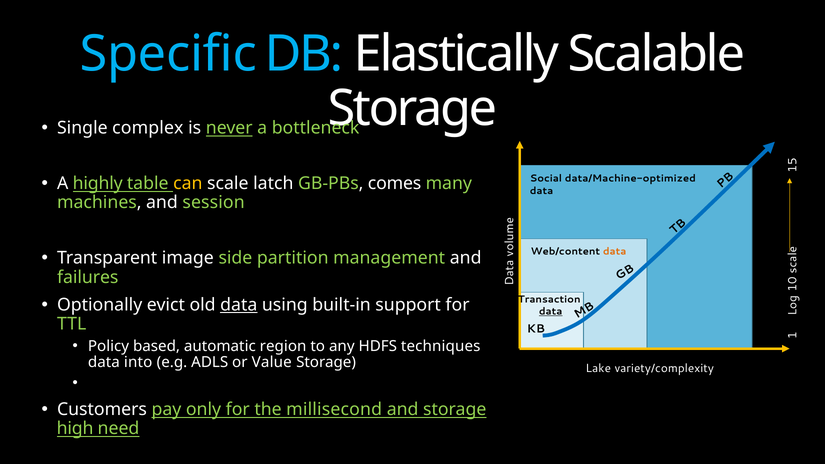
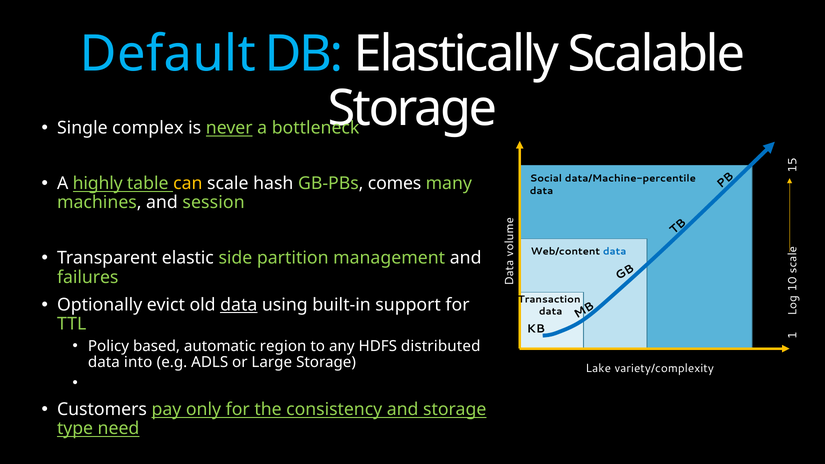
Specific: Specific -> Default (168, 54)
latch: latch -> hash (273, 184)
data/Machine-optimized: data/Machine-optimized -> data/Machine-percentile (630, 179)
data colour: orange -> blue (615, 251)
image: image -> elastic (188, 258)
data underline: present -> none (551, 311)
techniques: techniques -> distributed (441, 346)
Value: Value -> Large (272, 362)
millisecond: millisecond -> consistency (334, 409)
high: high -> type (75, 429)
